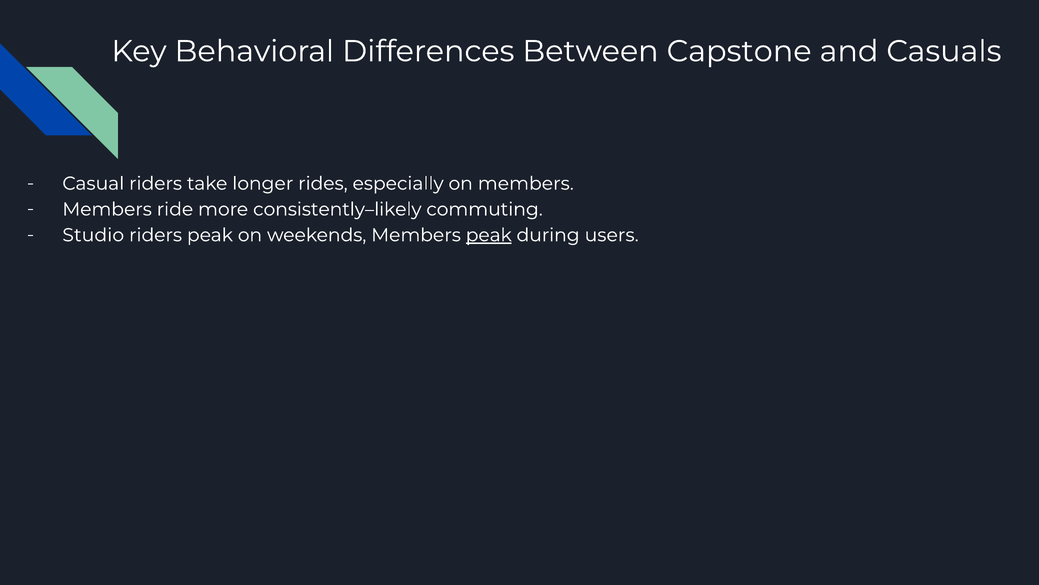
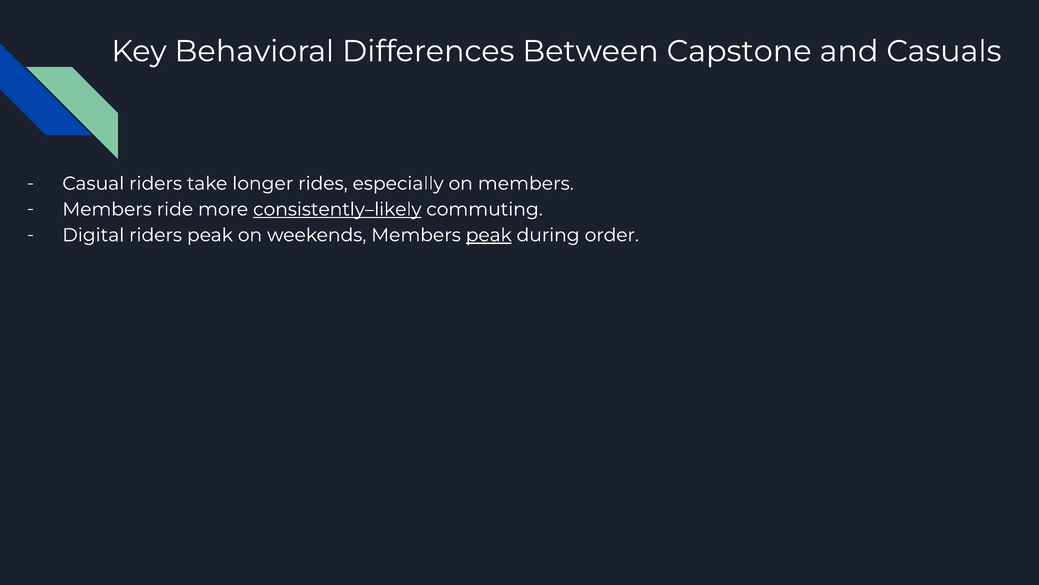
consistently–likely underline: none -> present (337, 209)
Studio: Studio -> Digital (93, 235)
users: users -> order (612, 235)
